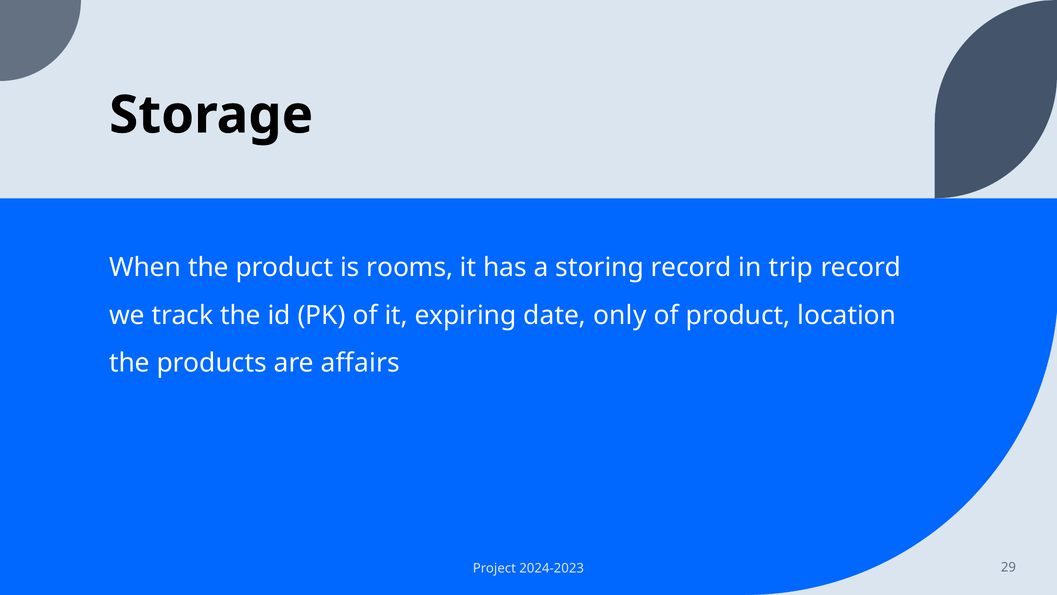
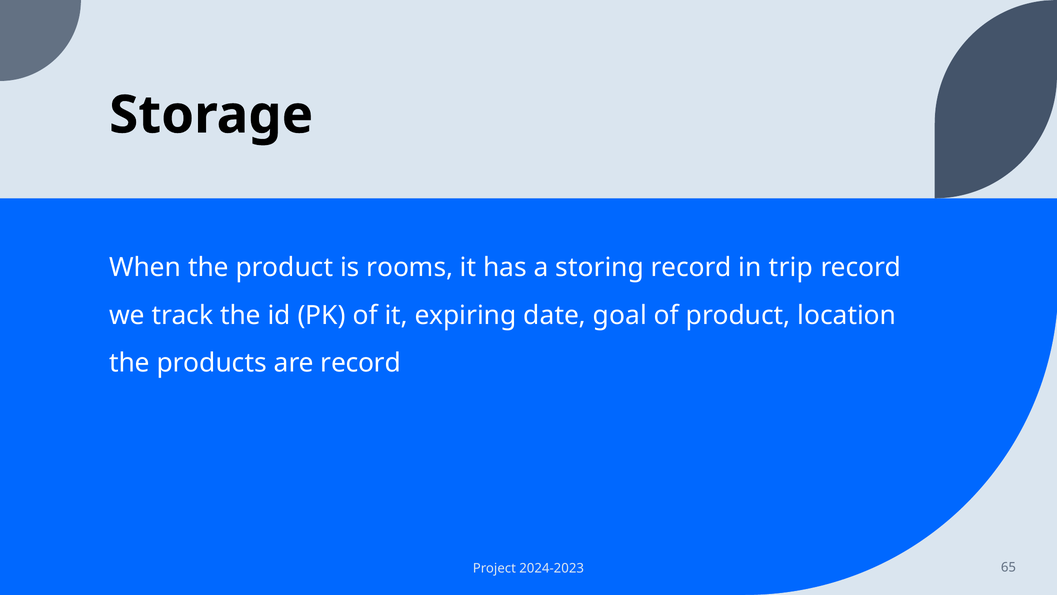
only: only -> goal (620, 315)
are affairs: affairs -> record (361, 363)
29: 29 -> 65 (1008, 567)
